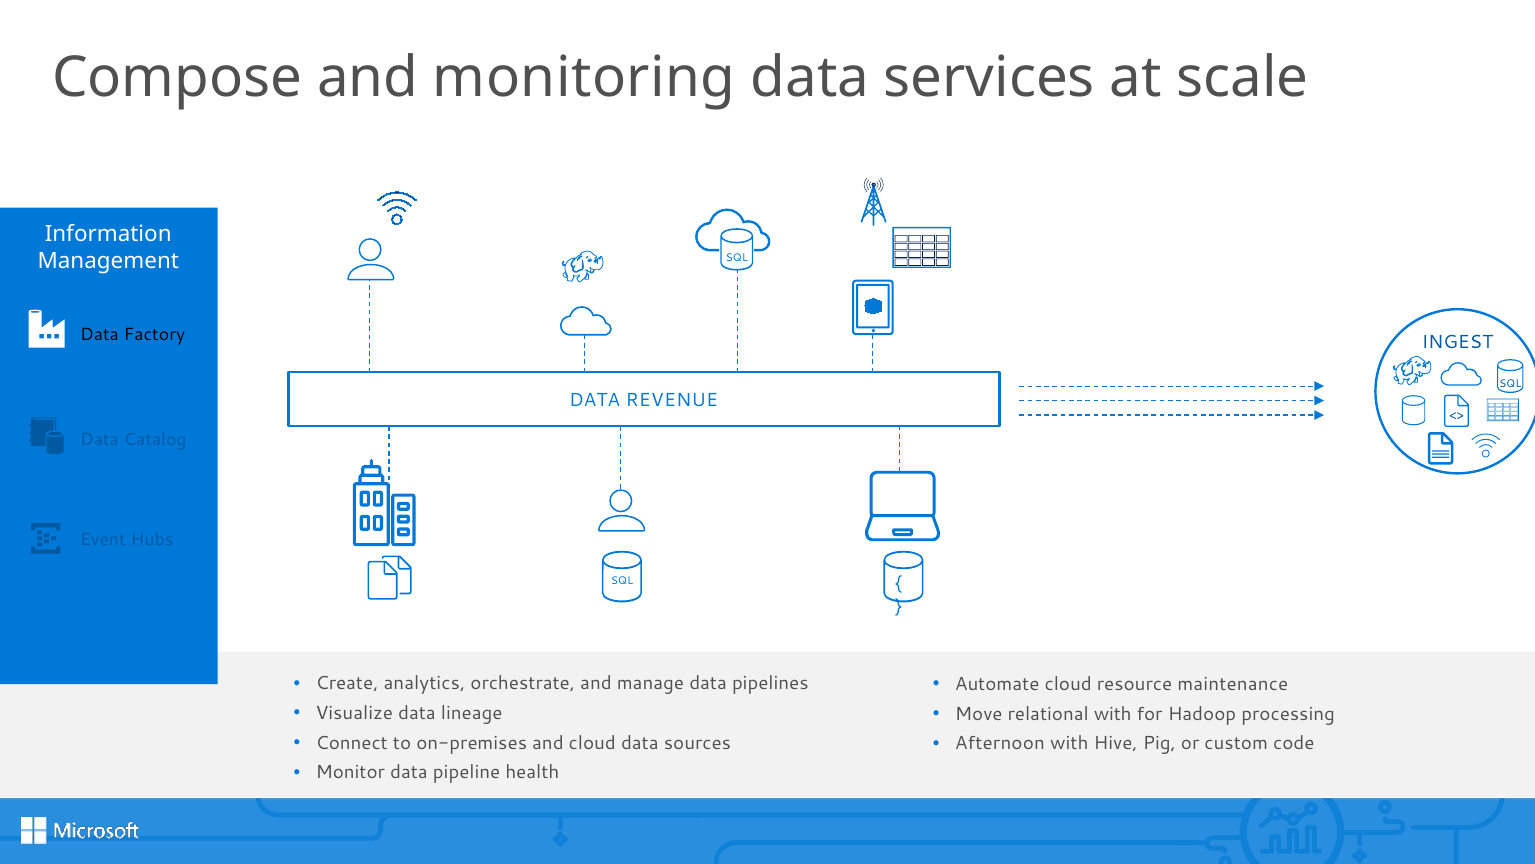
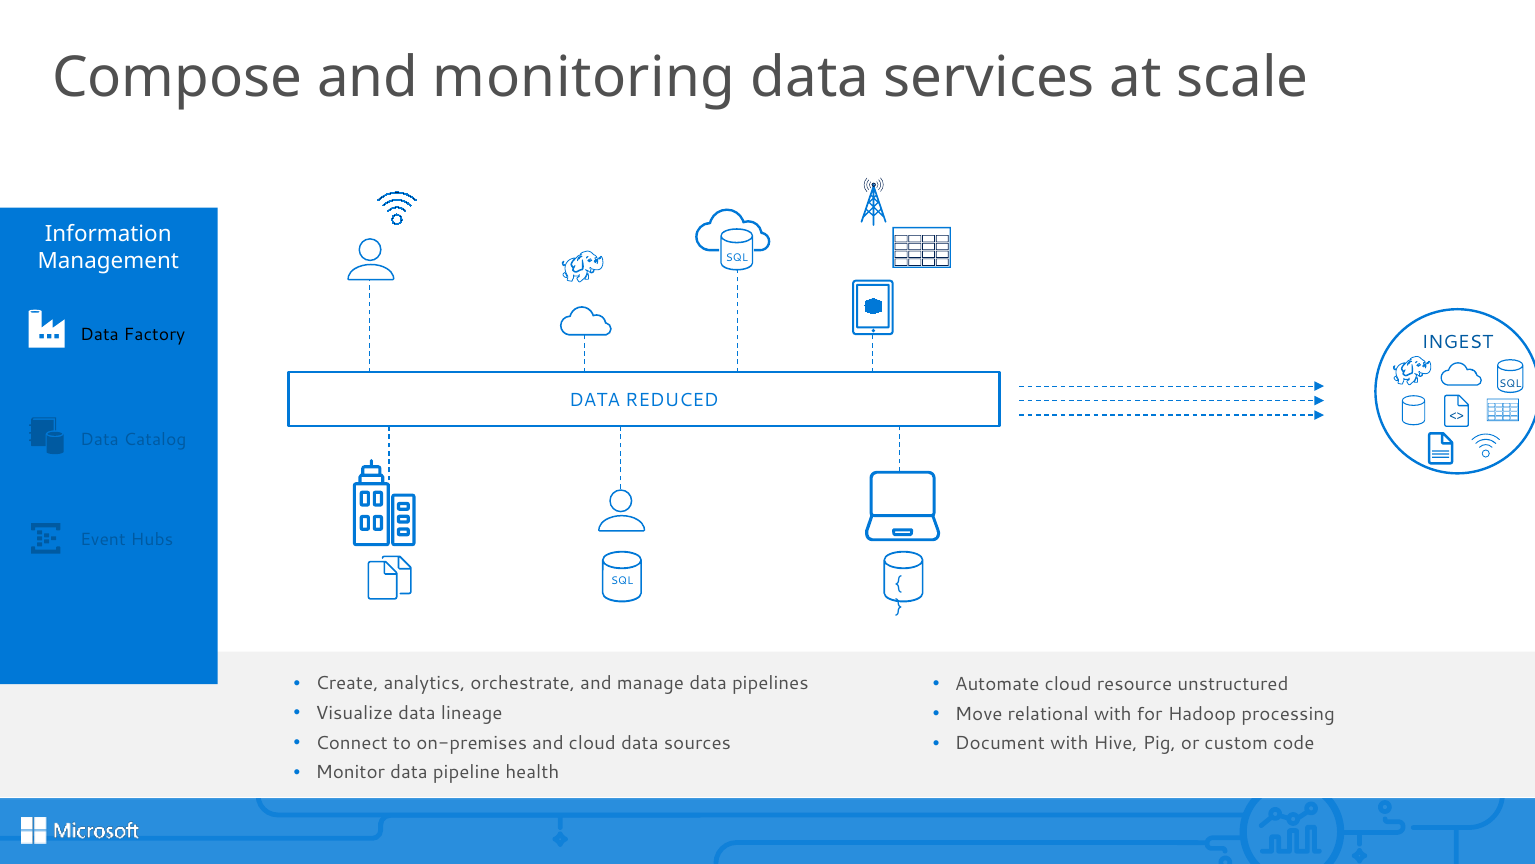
REVENUE: REVENUE -> REDUCED (672, 400)
maintenance: maintenance -> unstructured (1233, 684)
Afternoon: Afternoon -> Document (1000, 743)
